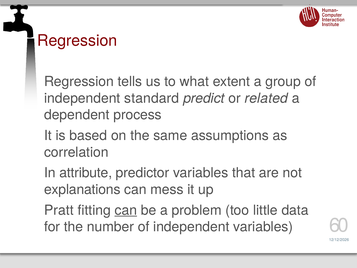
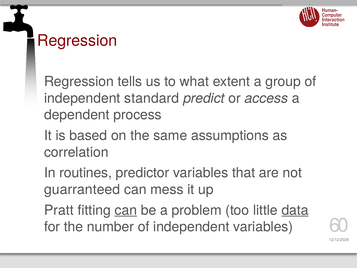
related: related -> access (266, 98)
attribute: attribute -> routines (86, 173)
explanations: explanations -> guarranteed (82, 189)
data underline: none -> present (295, 210)
